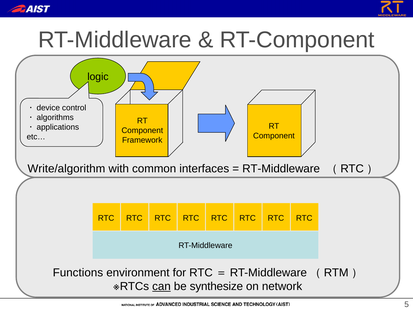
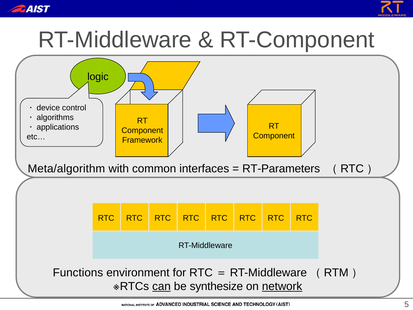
Write/algorithm: Write/algorithm -> Meta/algorithm (66, 169)
RT-Middleware: RT-Middleware -> RT-Parameters (281, 169)
network underline: none -> present (282, 286)
